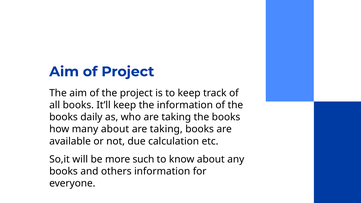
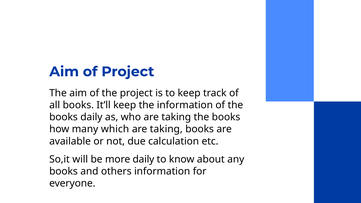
many about: about -> which (115, 129)
more such: such -> daily (143, 159)
